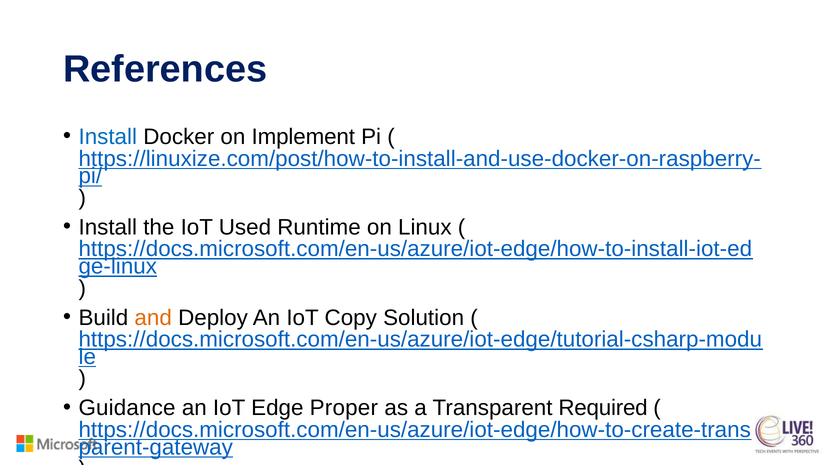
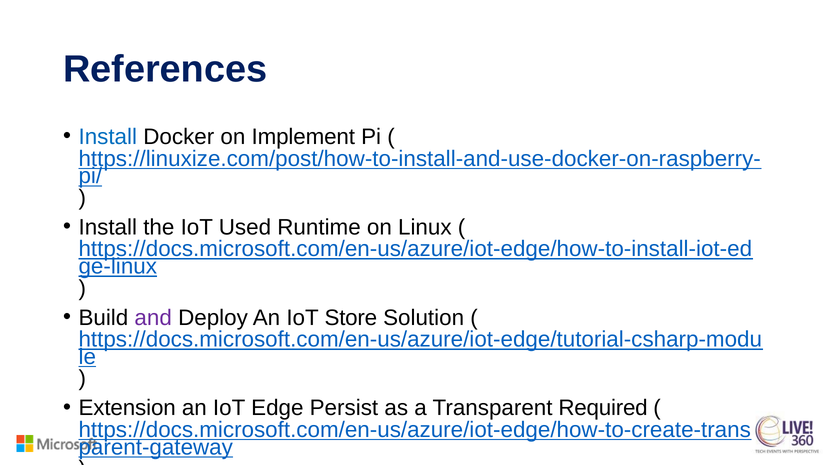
and colour: orange -> purple (153, 318)
Copy: Copy -> Store (351, 318)
Guidance: Guidance -> Extension (127, 408)
Proper: Proper -> Persist (344, 408)
